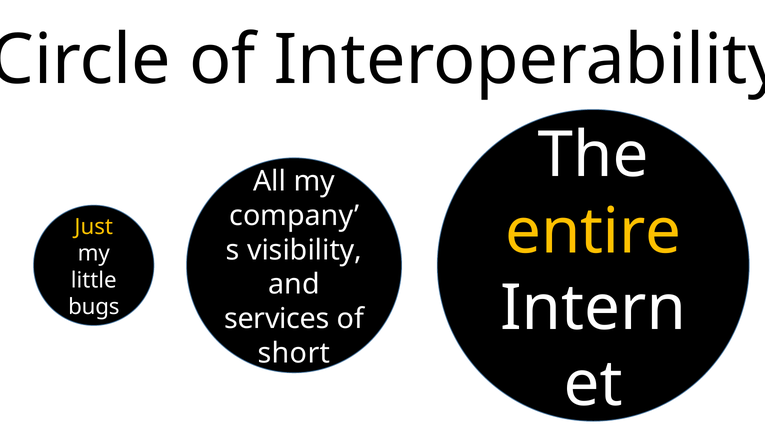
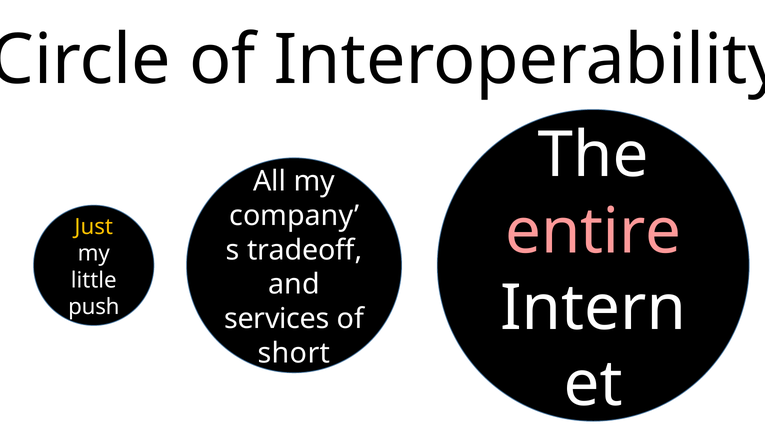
entire colour: yellow -> pink (593, 232)
visibility: visibility -> tradeoff (305, 250)
bugs: bugs -> push (94, 307)
